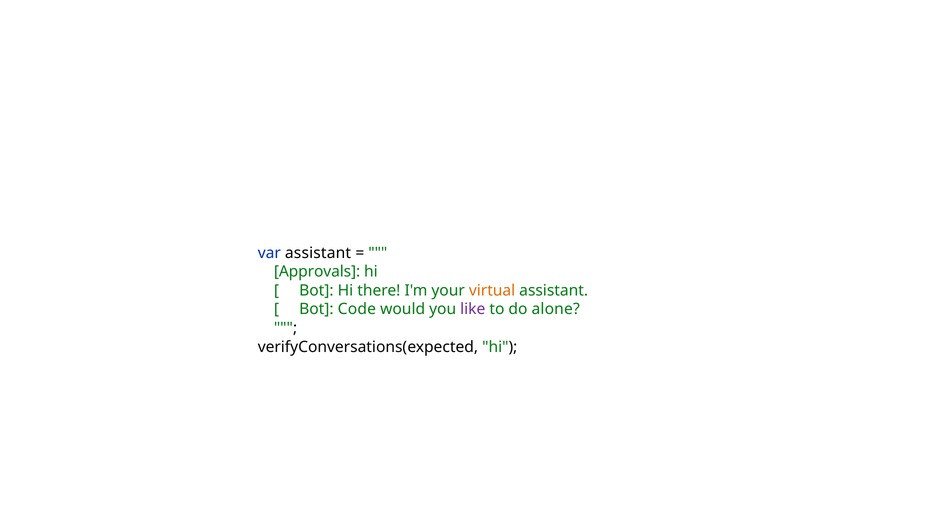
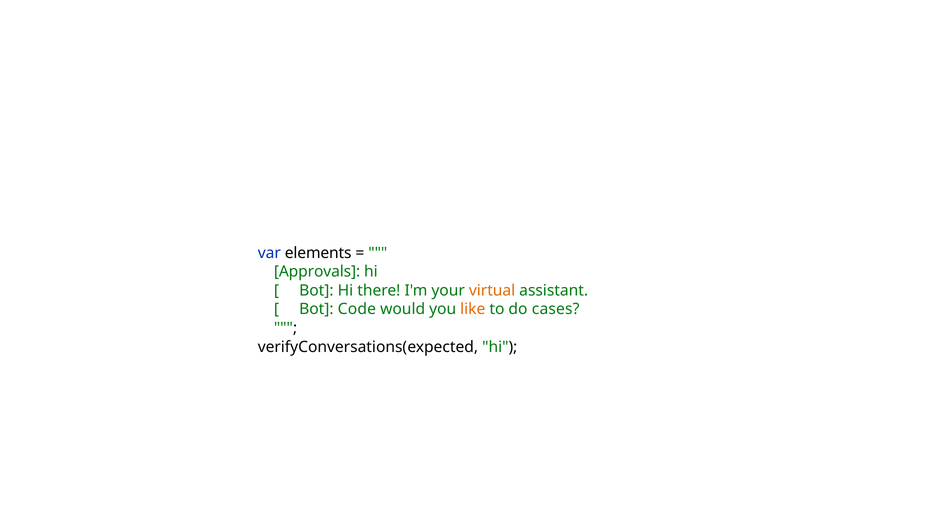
var assistant: assistant -> elements (318, 253)
like colour: purple -> orange (473, 309)
alone: alone -> cases (556, 309)
